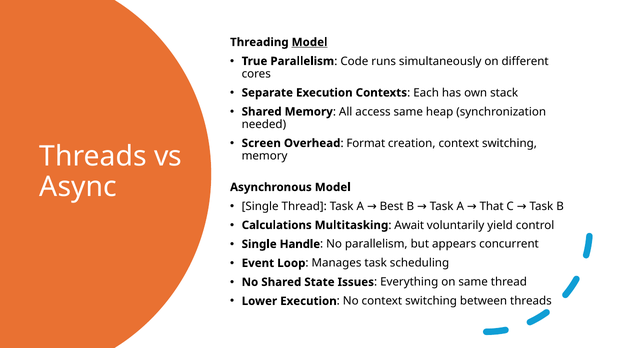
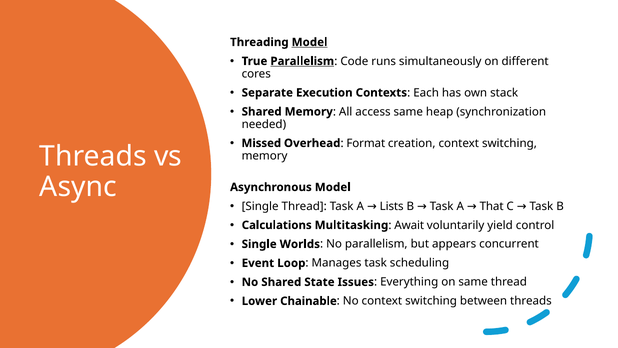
Parallelism underline: none -> present (302, 61)
Screen: Screen -> Missed (261, 143)
Best: Best -> Lists (392, 206)
Handle: Handle -> Worlds (300, 244)
Lower Execution: Execution -> Chainable (308, 301)
